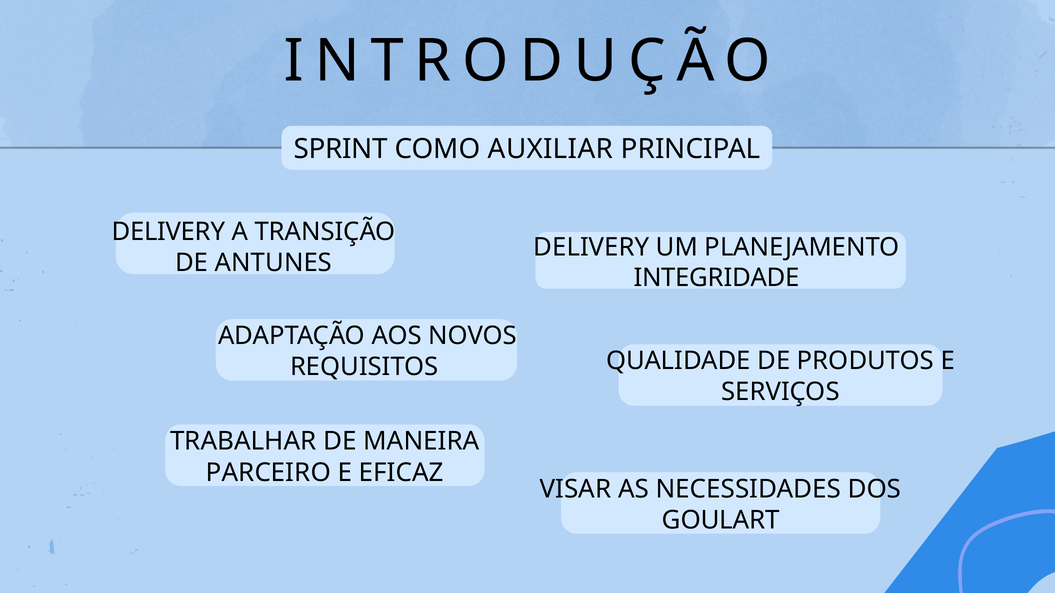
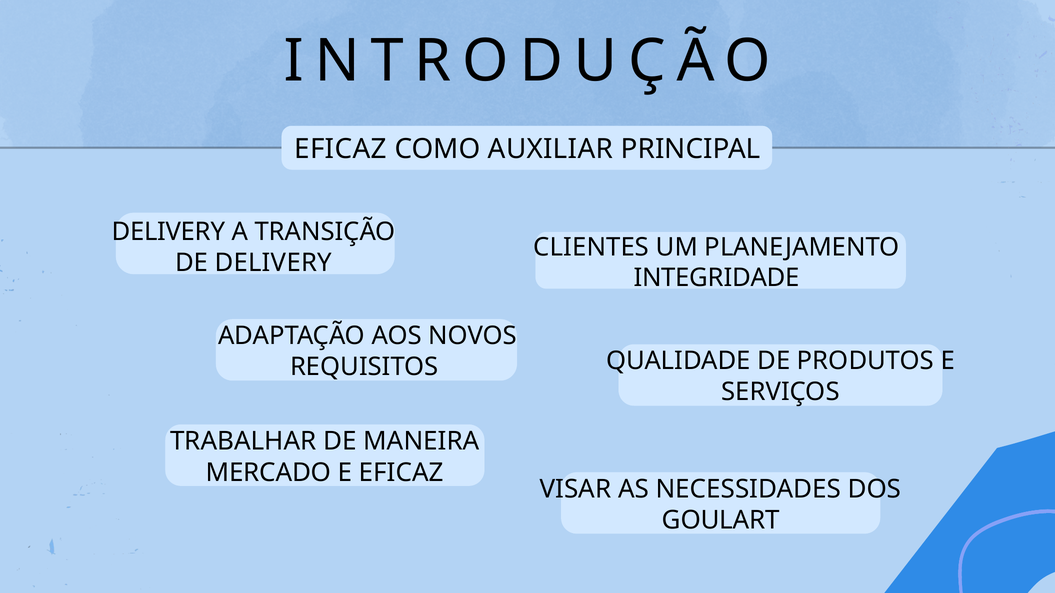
SPRINT: SPRINT -> EFICAZ (340, 149)
DELIVERY: DELIVERY -> CLIENTES (591, 247)
DE ANTUNES: ANTUNES -> DELIVERY (273, 263)
PARCEIRO: PARCEIRO -> MERCADO (268, 473)
